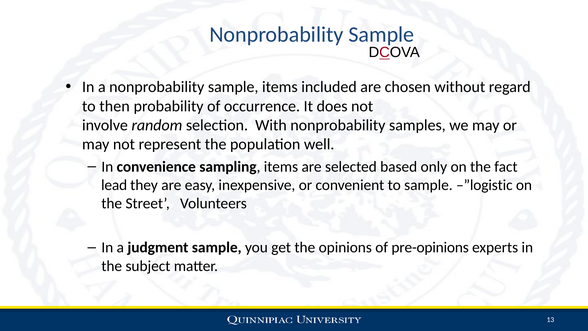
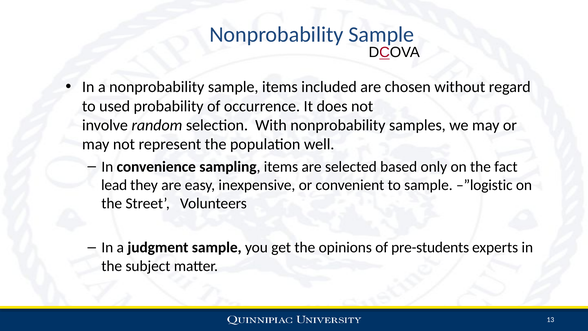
then: then -> used (115, 106)
pre-opinions: pre-opinions -> pre-students (430, 247)
